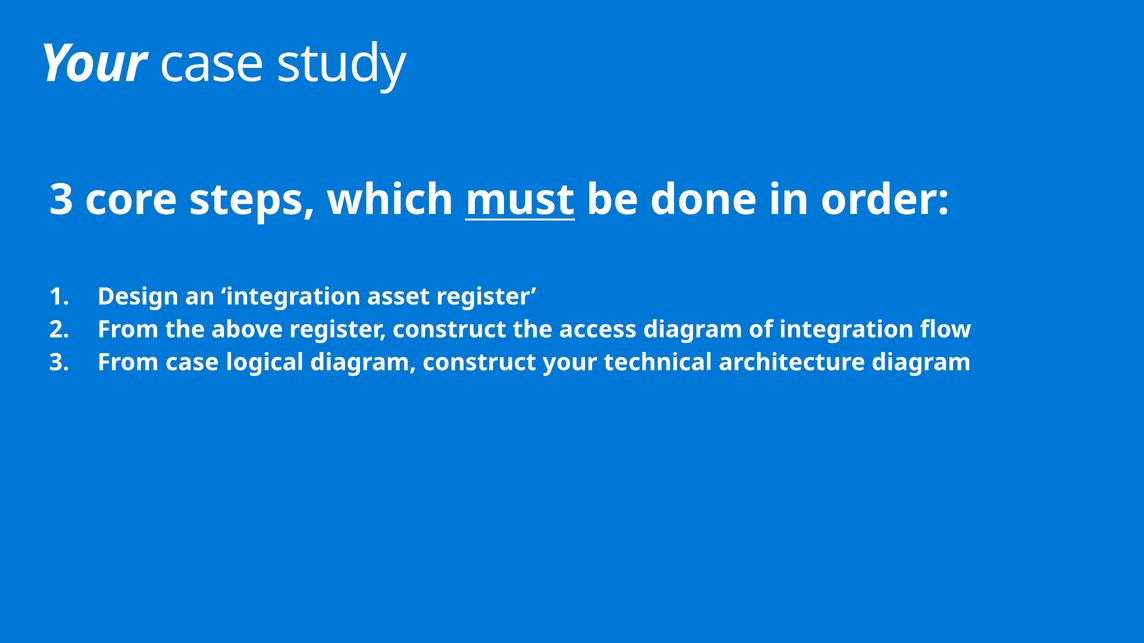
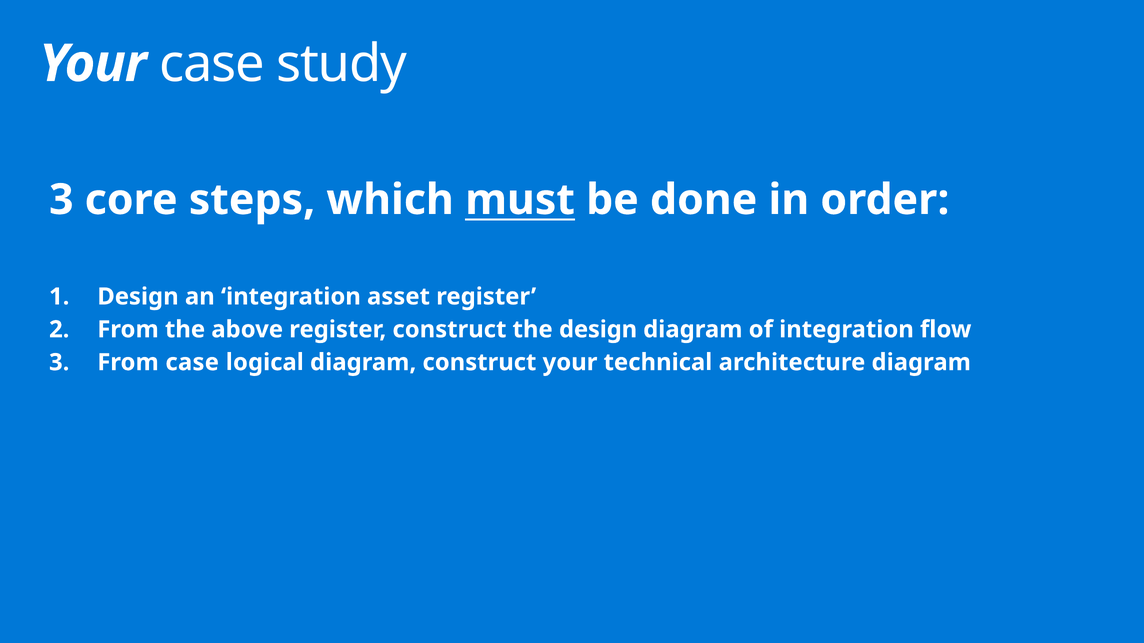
the access: access -> design (598, 330)
